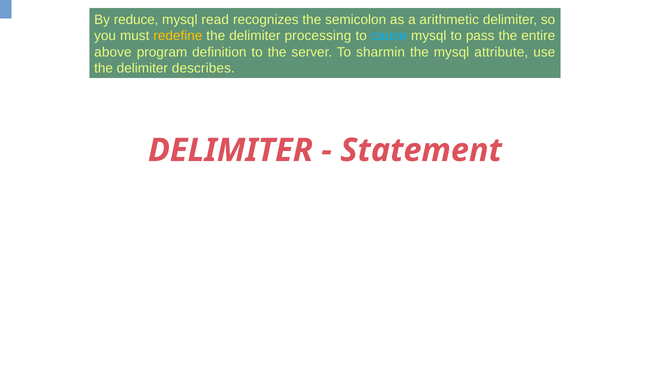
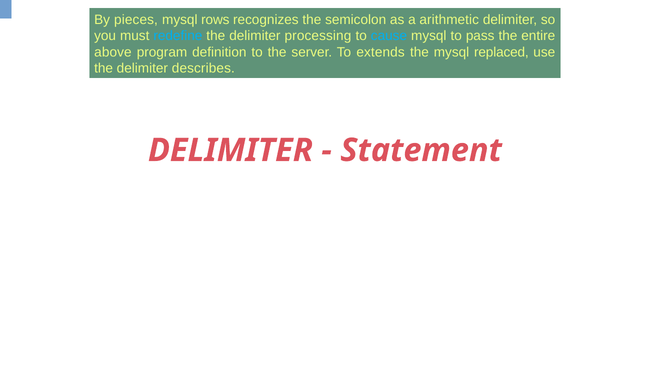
reduce: reduce -> pieces (136, 20)
read: read -> rows (215, 20)
redefine colour: yellow -> light blue (178, 36)
sharmin: sharmin -> extends (381, 52)
attribute: attribute -> replaced (501, 52)
